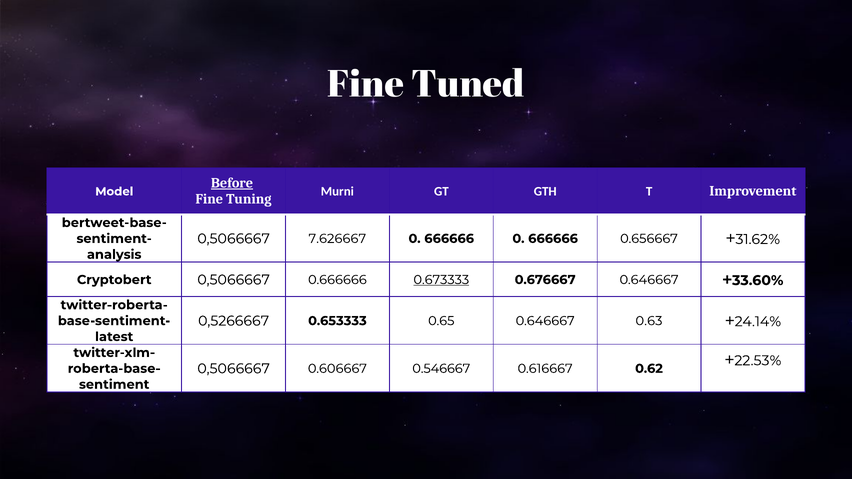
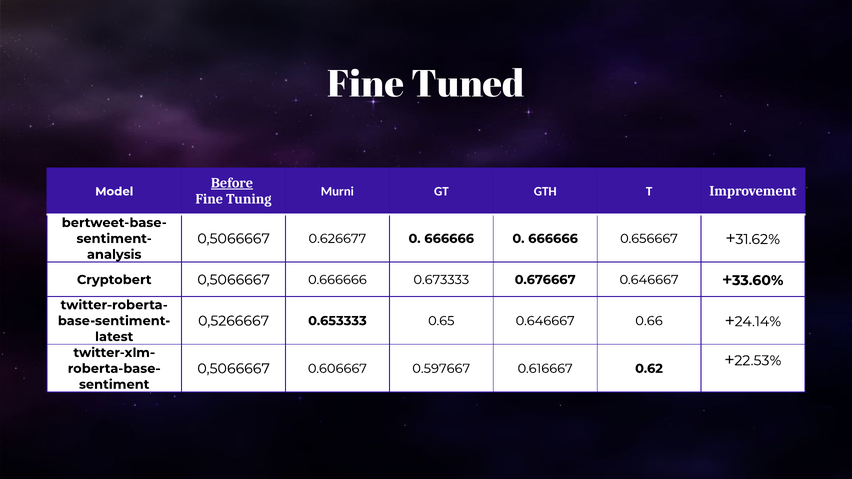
7.626667: 7.626667 -> 0.626677 (337, 239)
0.673333 underline: present -> none (441, 280)
0.63: 0.63 -> 0.66 (649, 321)
0.546667: 0.546667 -> 0.597667 (441, 369)
